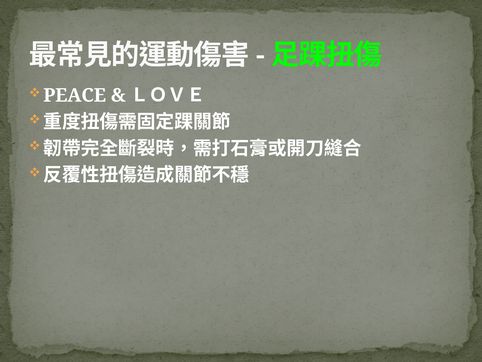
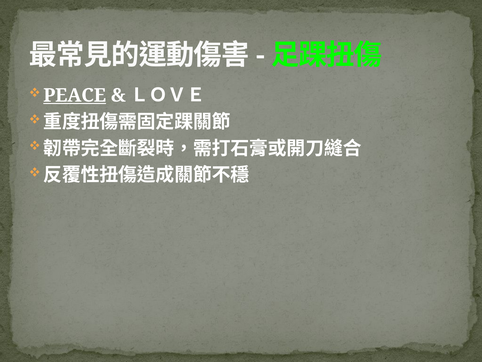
PEACE underline: none -> present (75, 95)
